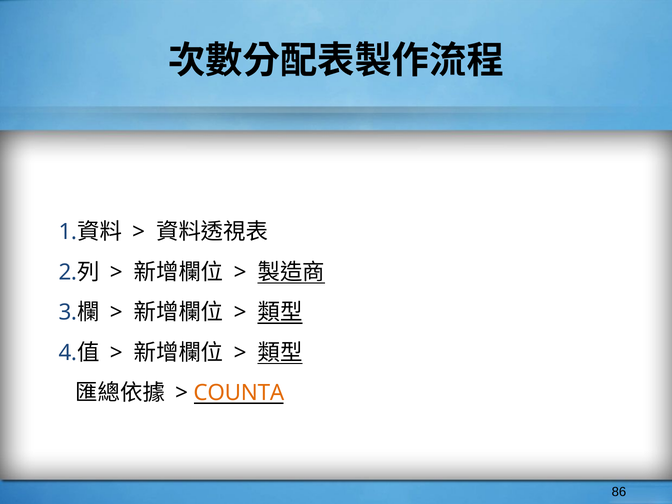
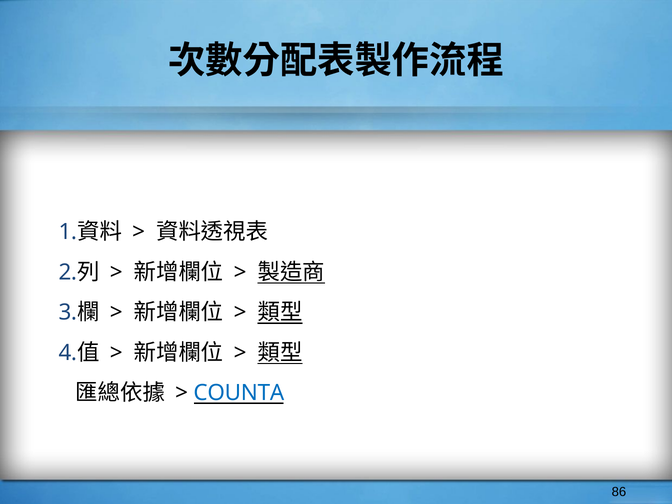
COUNTA colour: orange -> blue (239, 393)
